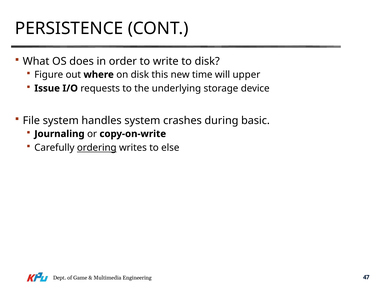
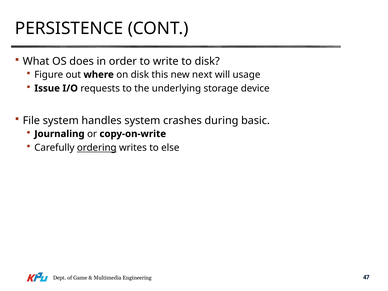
time: time -> next (202, 75)
upper: upper -> usage (246, 75)
